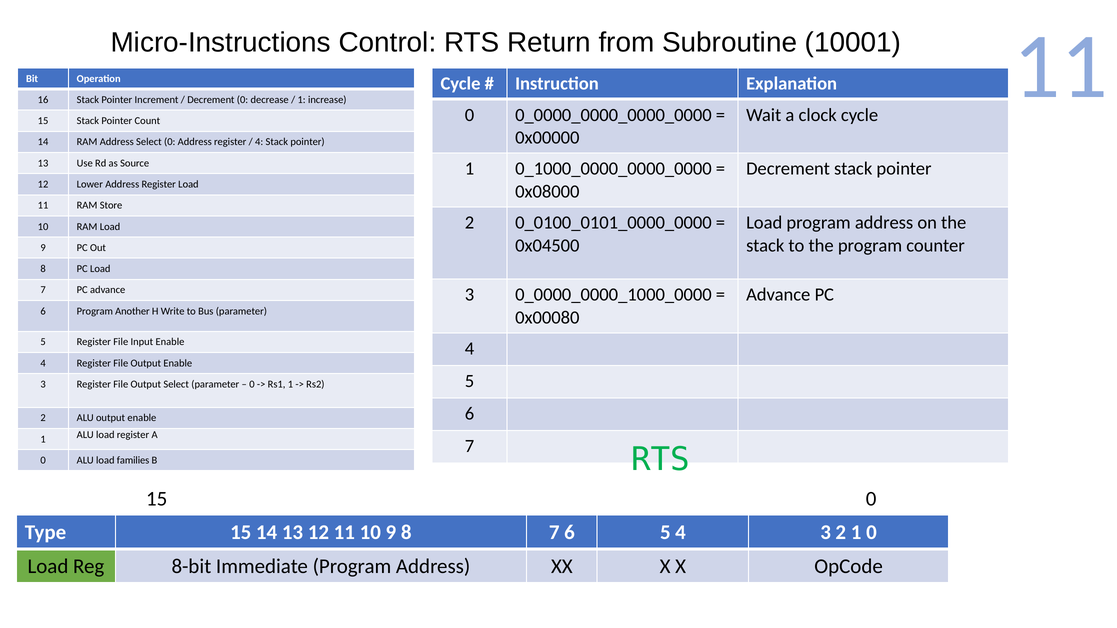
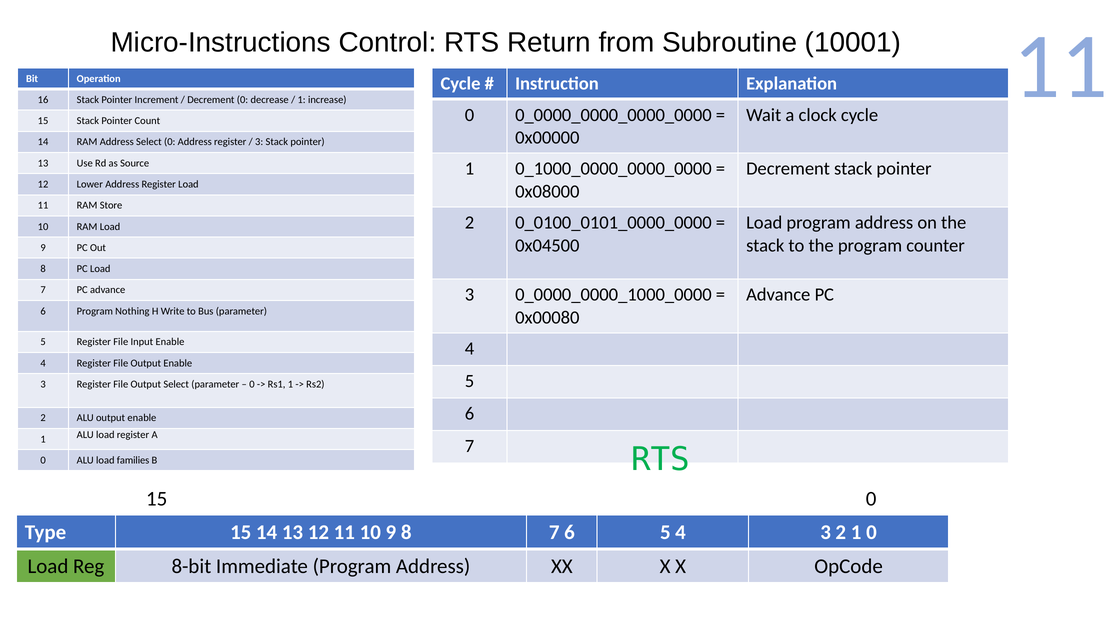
4: 4 -> 3 (259, 142)
Another: Another -> Nothing (132, 311)
